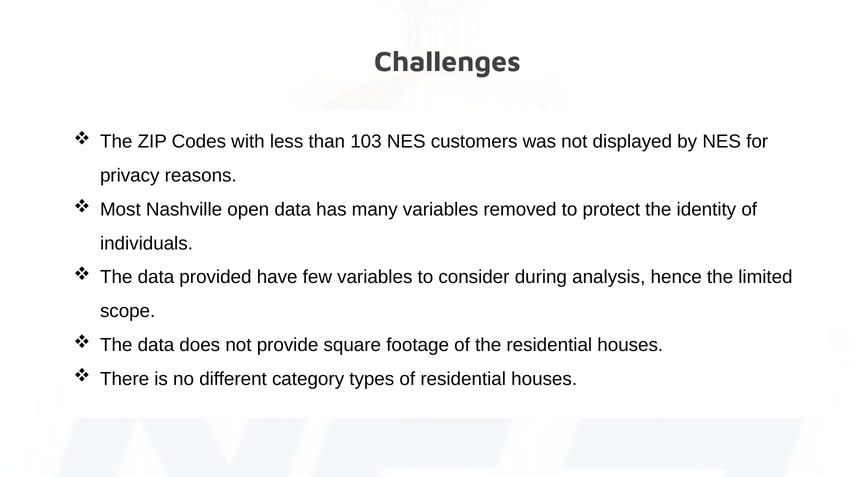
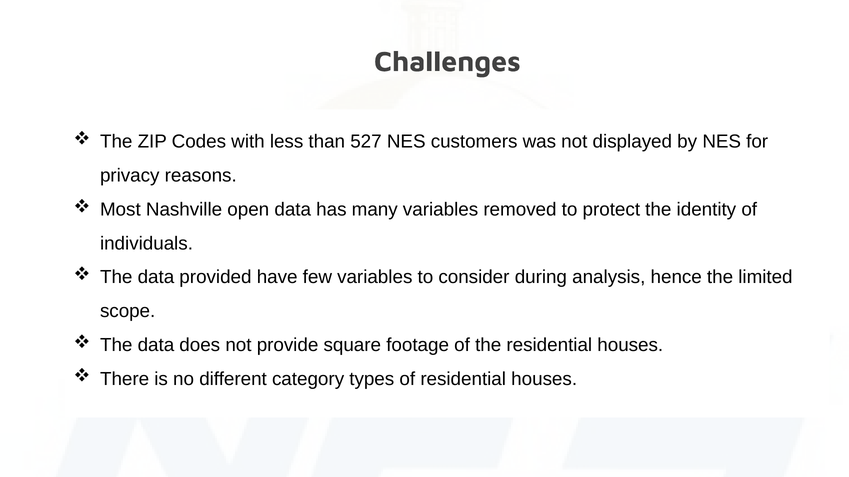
103: 103 -> 527 (366, 142)
